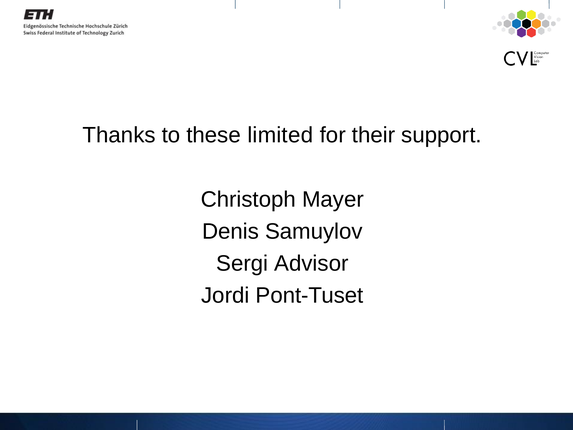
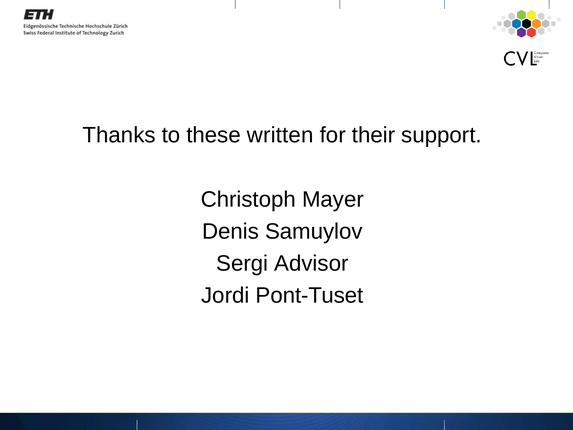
limited: limited -> written (280, 135)
